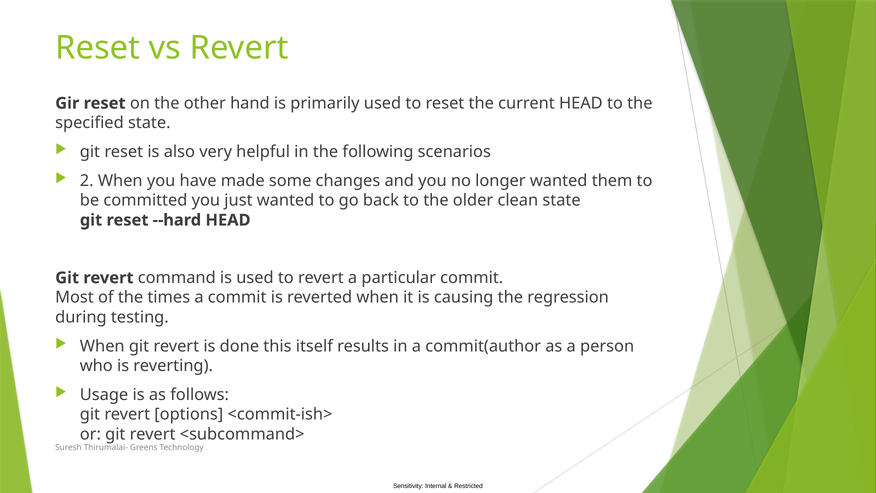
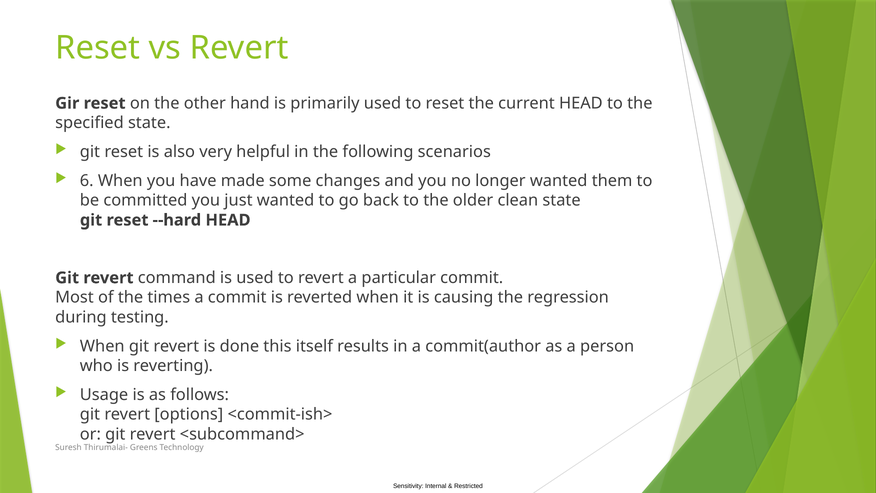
2: 2 -> 6 (87, 181)
